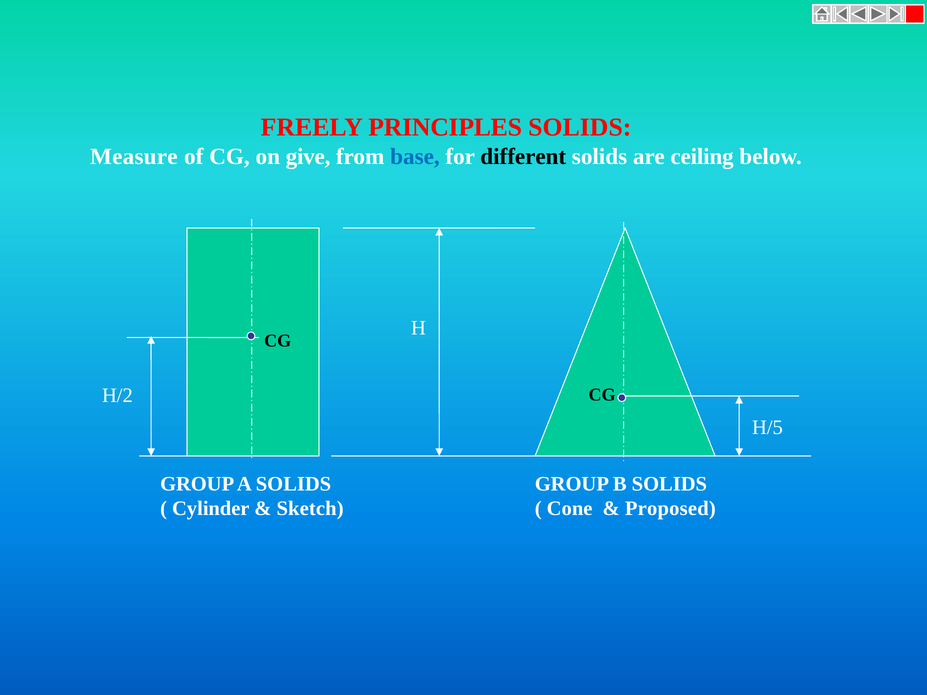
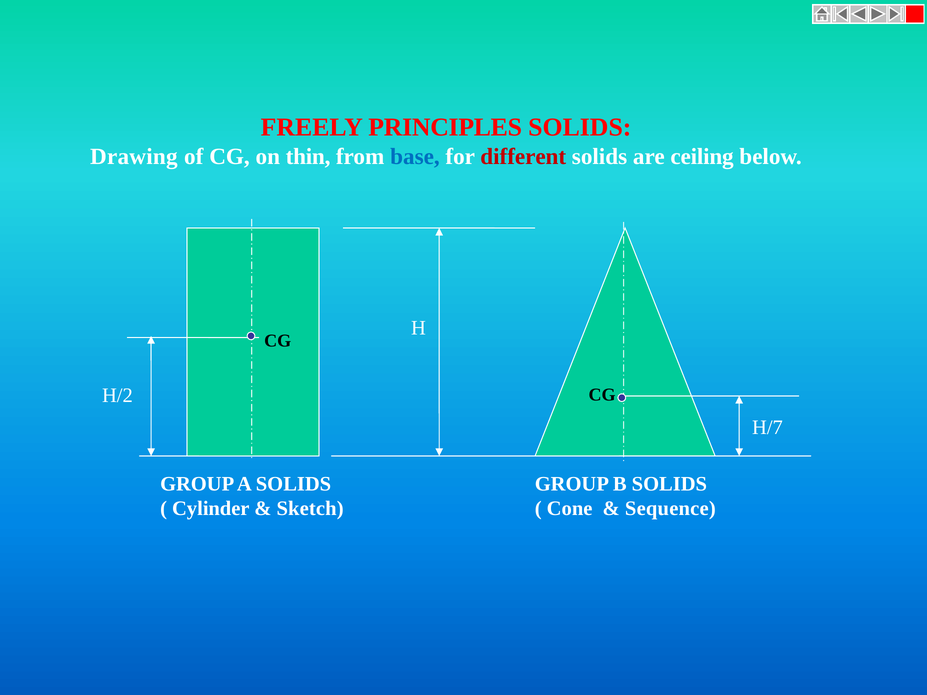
Measure: Measure -> Drawing (134, 157)
give: give -> thin (308, 157)
different colour: black -> red (523, 157)
H/5: H/5 -> H/7 (767, 428)
Proposed: Proposed -> Sequence (670, 509)
